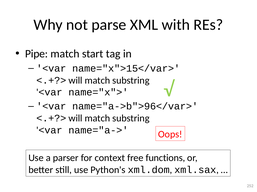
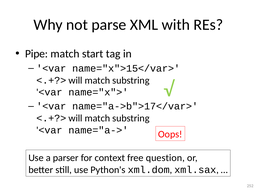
name="a->b">96</var>: name="a->b">96</var> -> name="a->b">17</var> (135, 107)
functions: functions -> question (165, 158)
